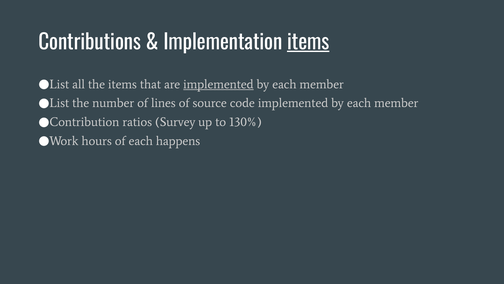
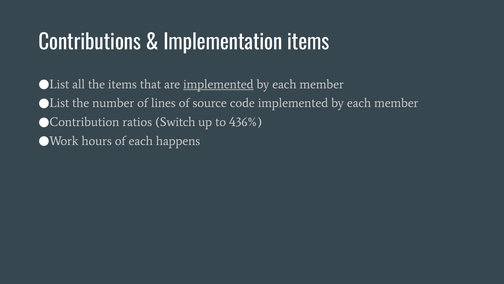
items underline: present -> none (308, 42)
Survey: Survey -> Switch (175, 122)
130%: 130% -> 436% (246, 122)
